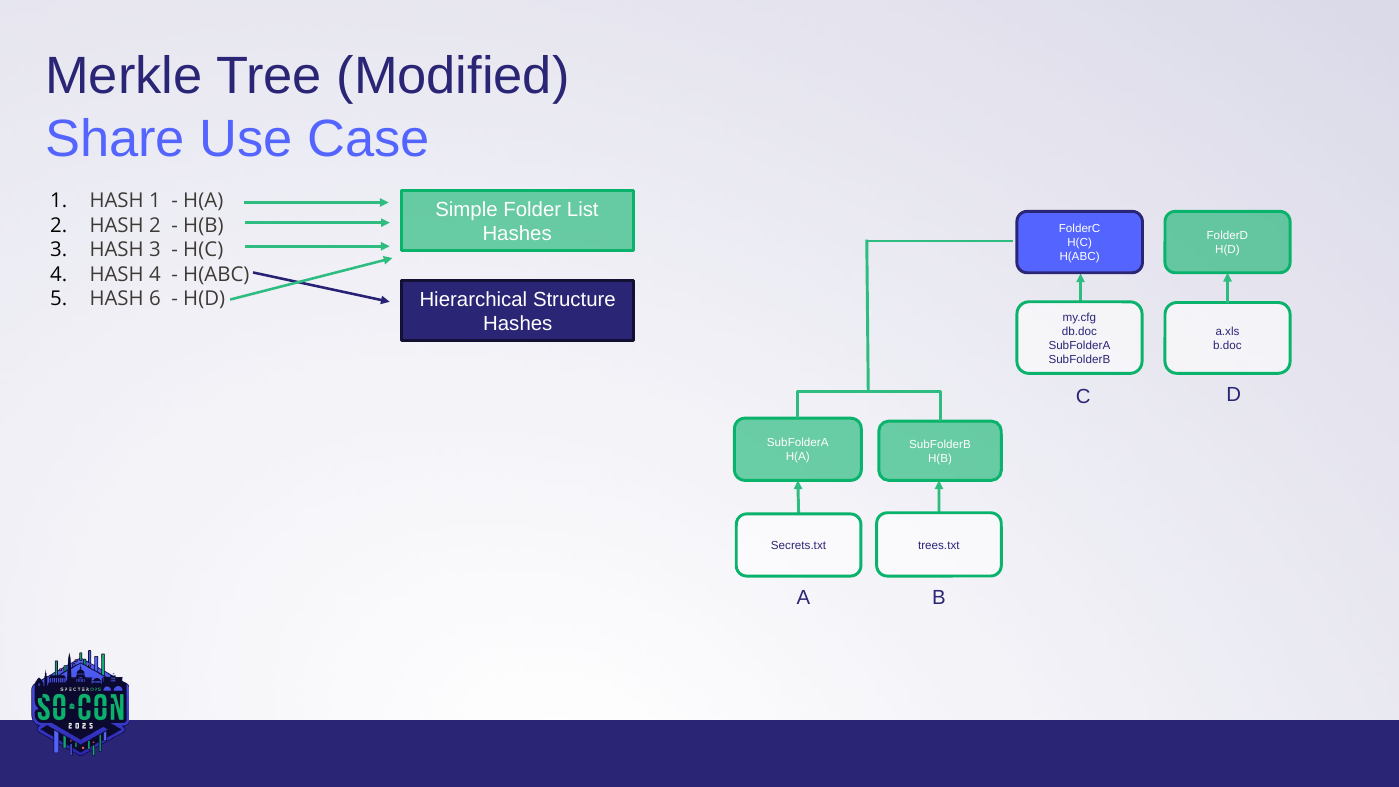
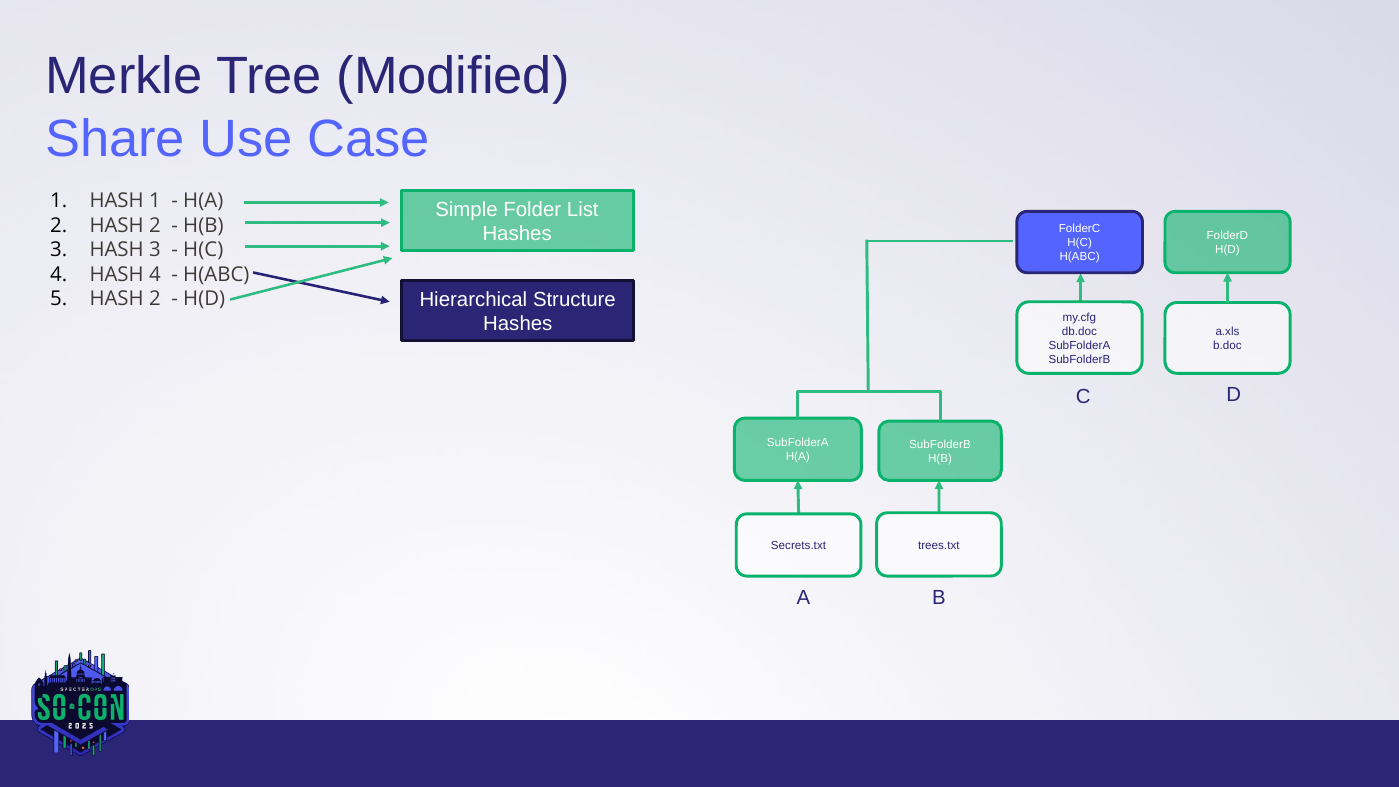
5 HASH 6: 6 -> 2 (155, 299)
